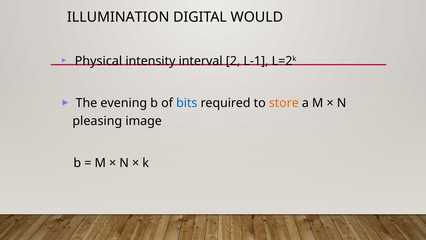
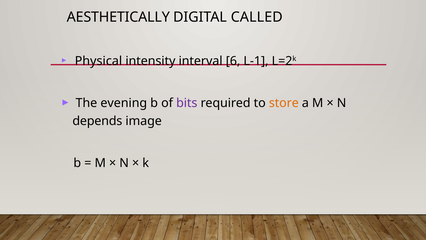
ILLUMINATION: ILLUMINATION -> AESTHETICALLY (118, 17)
WOULD: WOULD -> CALLED (257, 17)
2: 2 -> 6 (233, 61)
bits colour: blue -> purple (187, 103)
pleasing: pleasing -> depends (97, 121)
